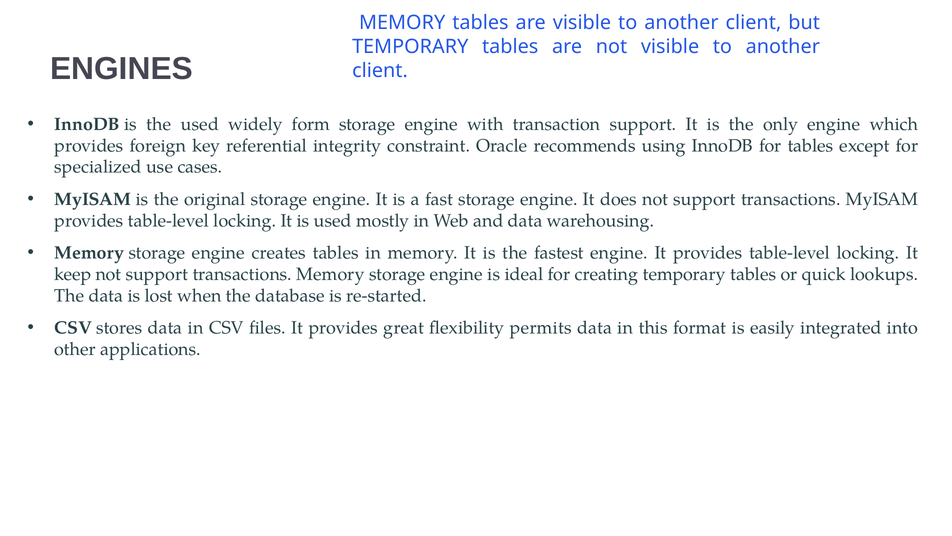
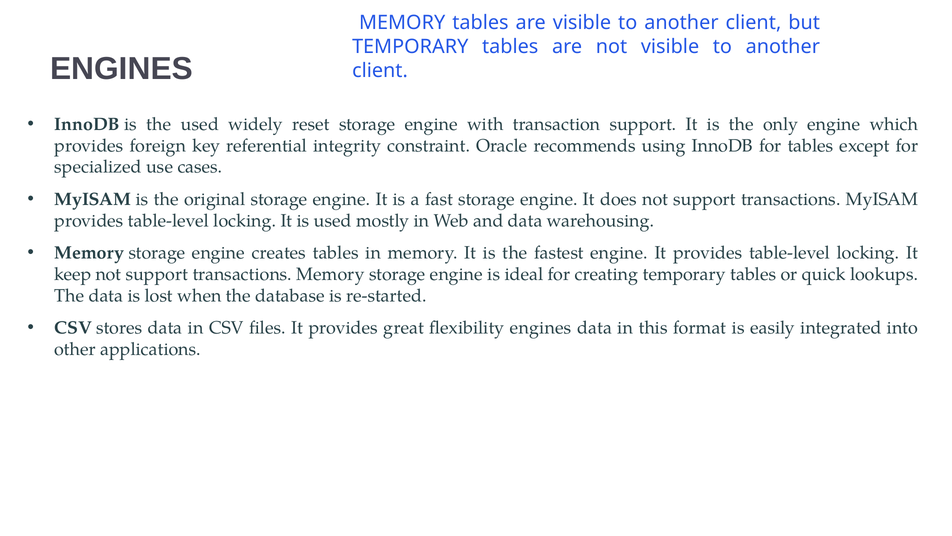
form: form -> reset (311, 124)
flexibility permits: permits -> engines (541, 328)
